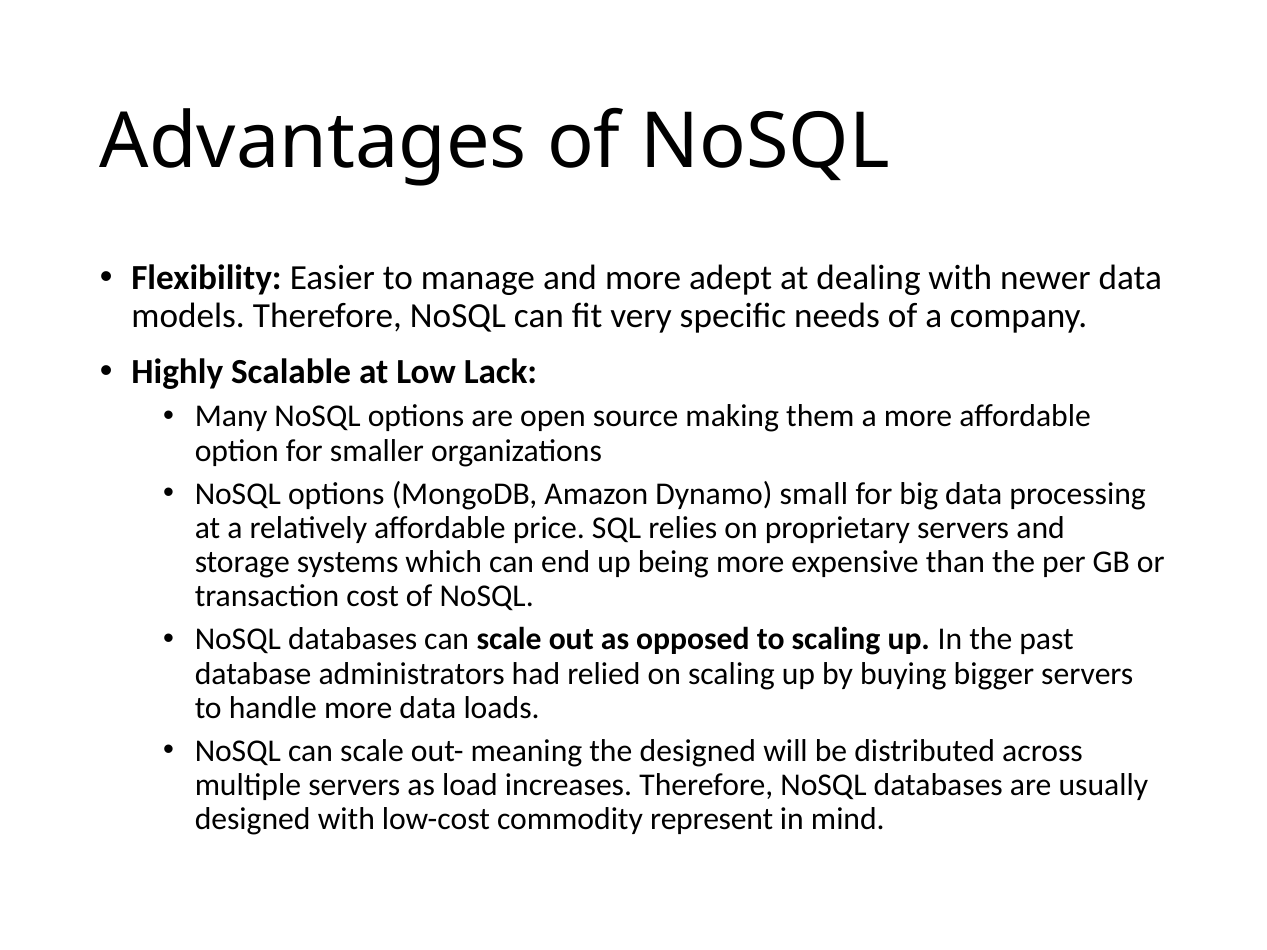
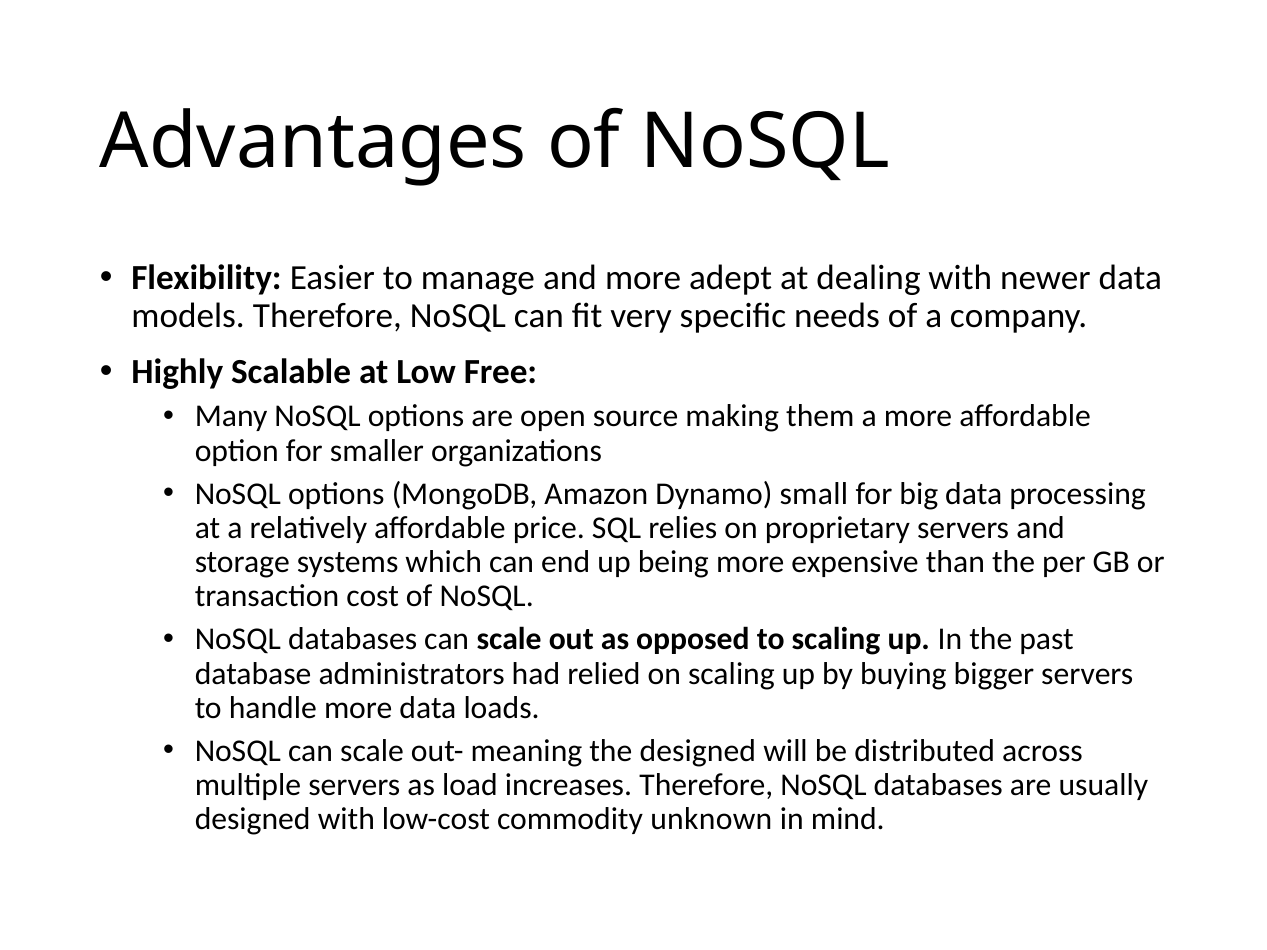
Lack: Lack -> Free (500, 372)
represent: represent -> unknown (711, 819)
